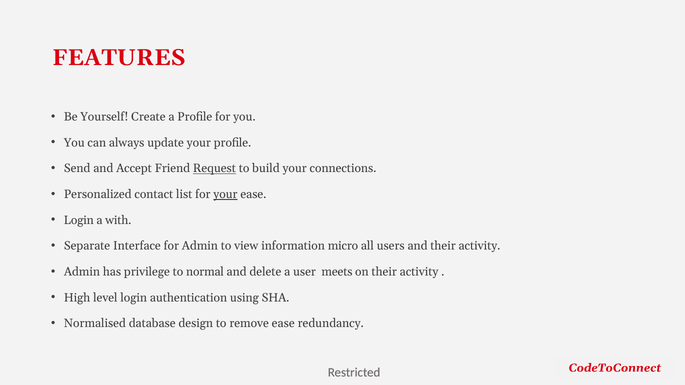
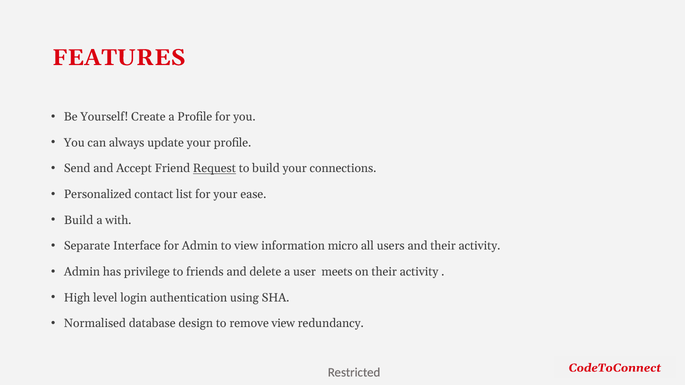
your underline: present -> none (225, 194)
Login: Login -> Build (79, 220)
normal: normal -> friends (205, 272)
remove ease: ease -> view (283, 324)
